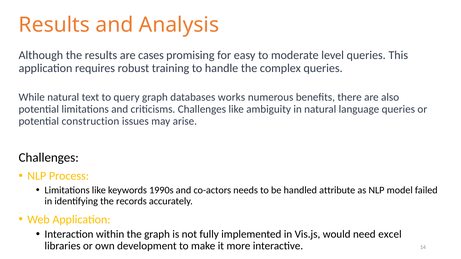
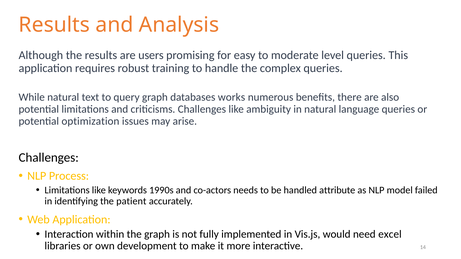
cases: cases -> users (151, 55)
construction: construction -> optimization (90, 121)
records: records -> patient (131, 201)
